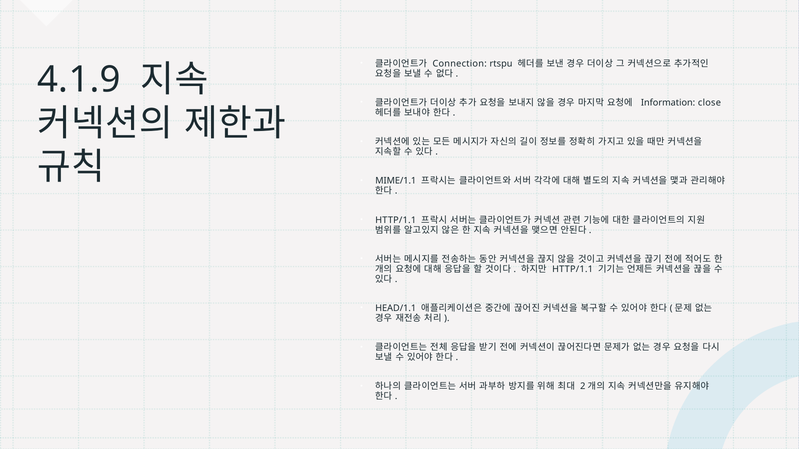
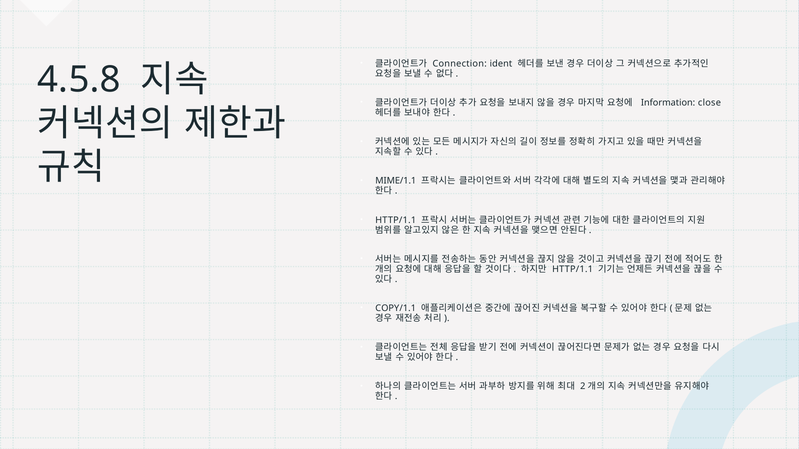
rtspu: rtspu -> ident (501, 64)
4.1.9: 4.1.9 -> 4.5.8 (79, 80)
HEAD/1.1: HEAD/1.1 -> COPY/1.1 (396, 308)
